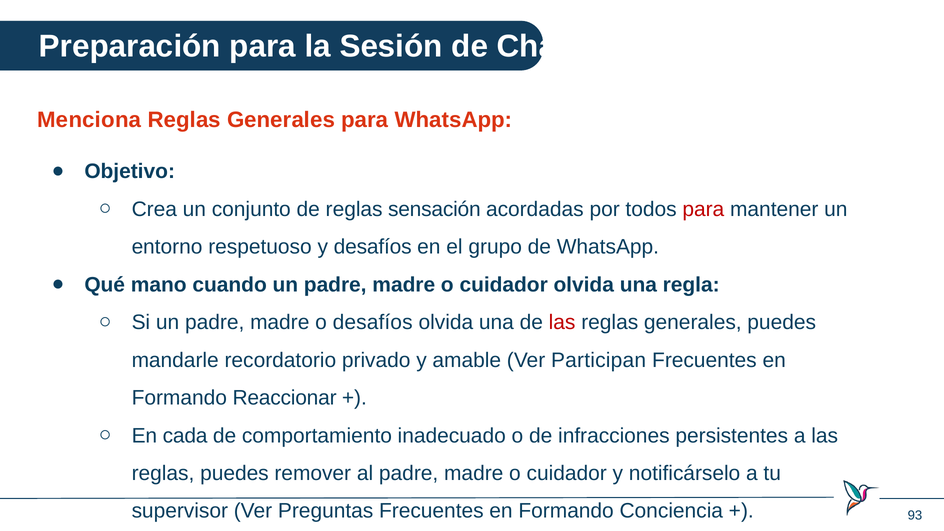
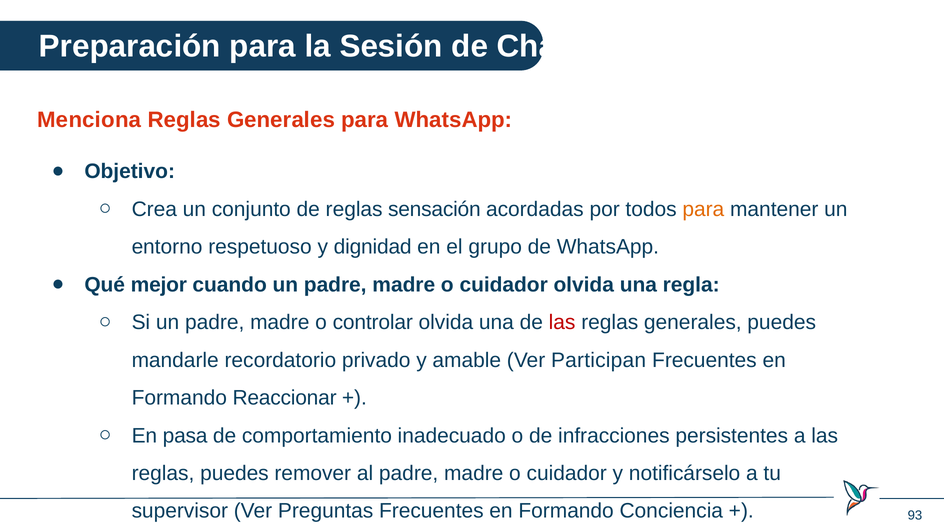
para colour: red -> orange (703, 209)
y desafíos: desafíos -> dignidad (373, 247)
mano: mano -> mejor (159, 285)
o desafíos: desafíos -> controlar (373, 322)
cada: cada -> pasa (185, 436)
